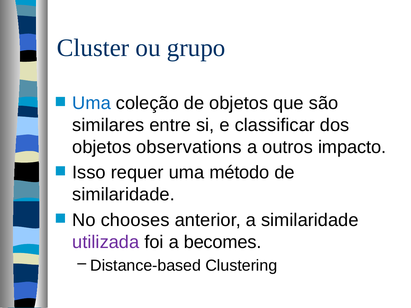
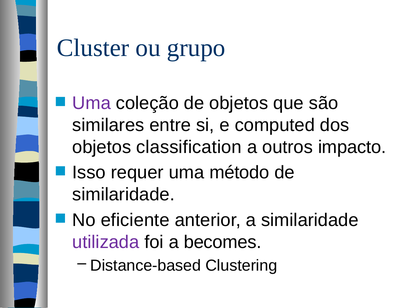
Uma colour: blue -> purple (92, 103)
classificar: classificar -> computed (275, 125)
observations: observations -> classification (189, 147)
chooses: chooses -> eficiente (135, 220)
